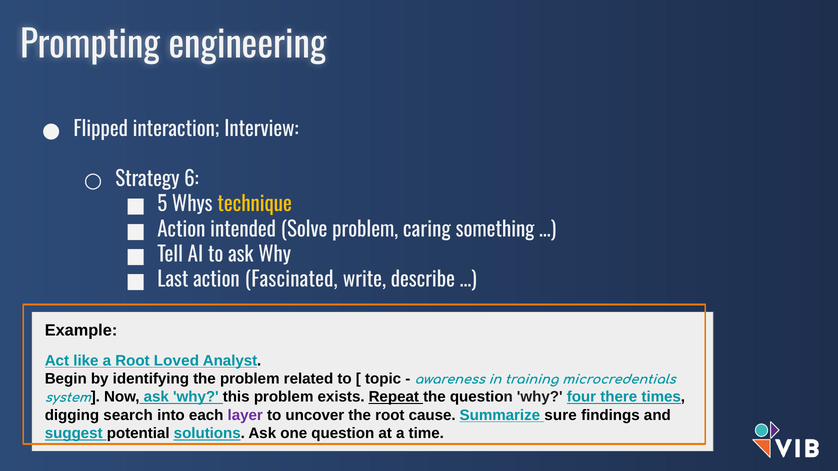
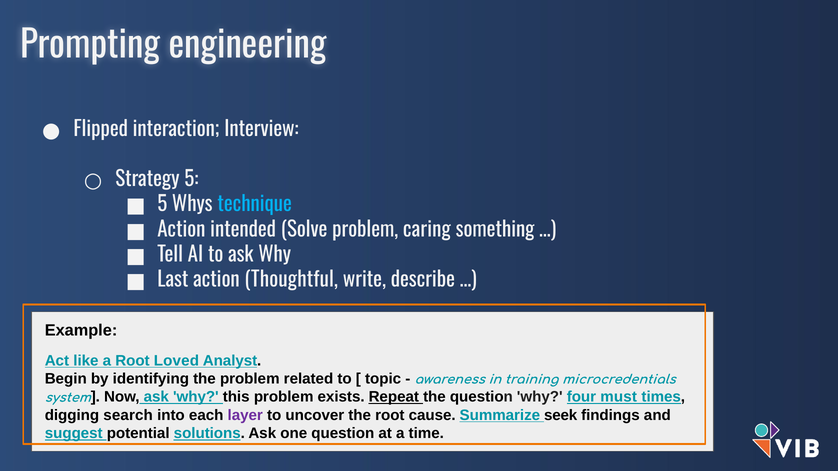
Strategy 6: 6 -> 5 (191, 180)
technique colour: yellow -> light blue (255, 205)
Fascinated: Fascinated -> Thoughtful (291, 280)
there: there -> must (619, 397)
sure: sure -> seek (561, 415)
